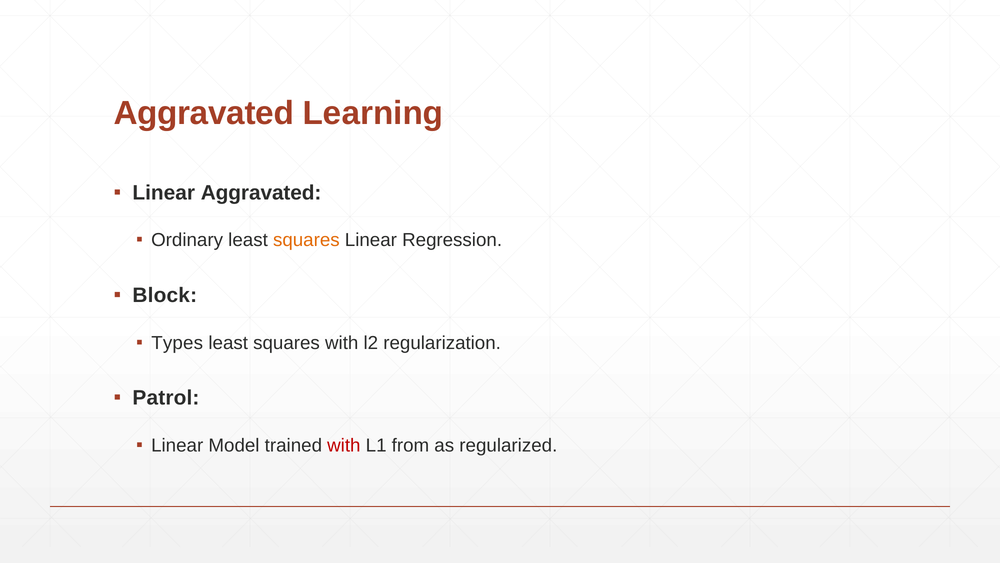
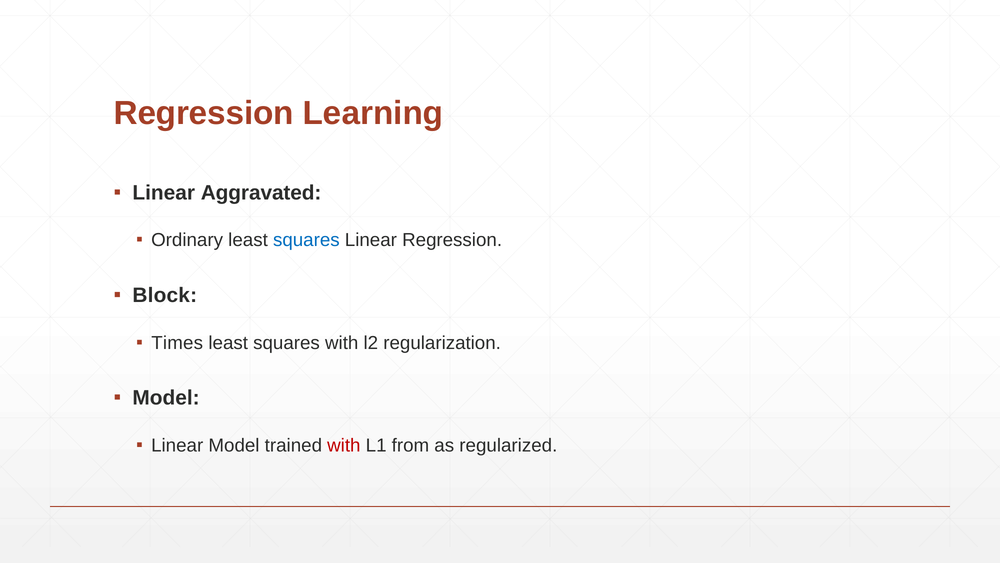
Aggravated: Aggravated -> Regression (204, 113)
squares colour: orange -> blue (306, 240)
Types: Types -> Times (177, 343)
Patrol: Patrol -> Model (166, 398)
